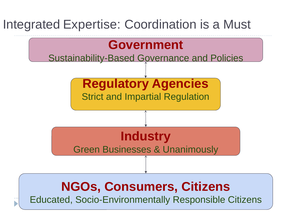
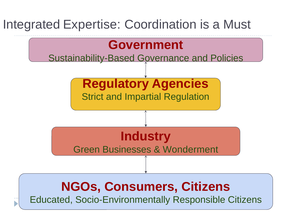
Unanimously: Unanimously -> Wonderment (190, 150)
